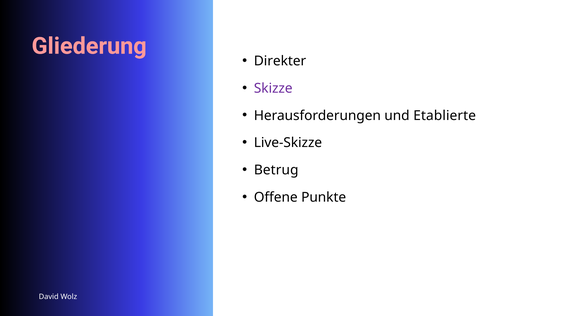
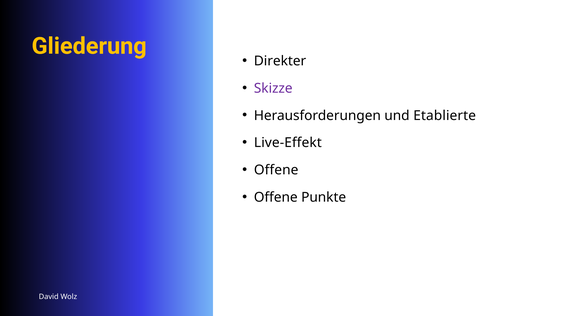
Gliederung colour: pink -> yellow (89, 46)
Live-Skizze: Live-Skizze -> Live-Effekt (288, 143)
Betrug: Betrug -> Offene (276, 170)
